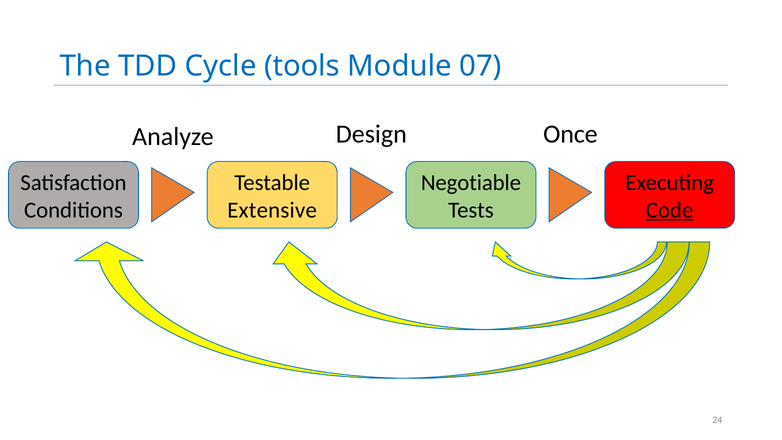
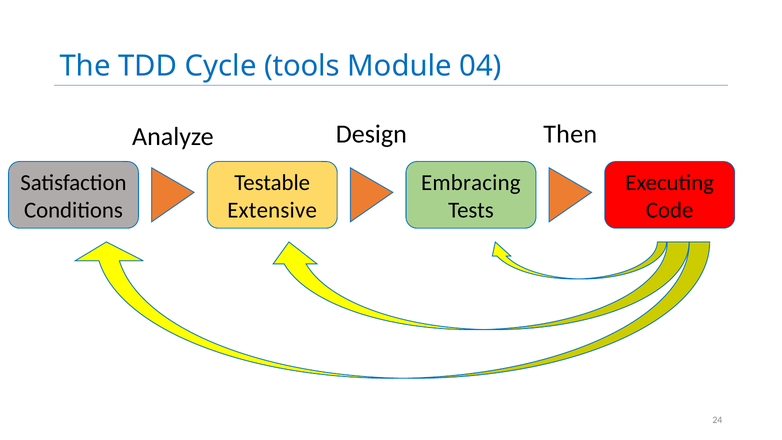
07: 07 -> 04 (481, 66)
Once: Once -> Then (570, 134)
Negotiable: Negotiable -> Embracing (471, 183)
Code underline: present -> none (670, 210)
